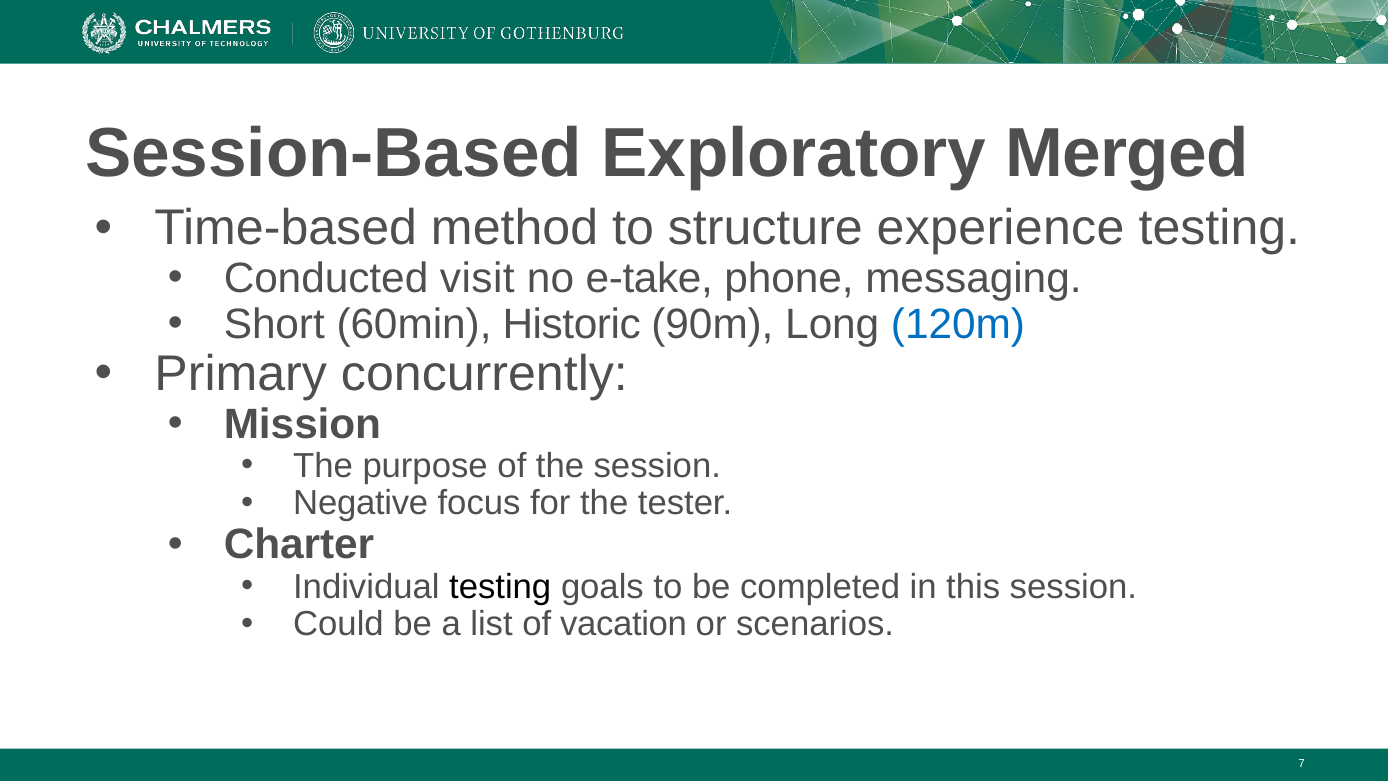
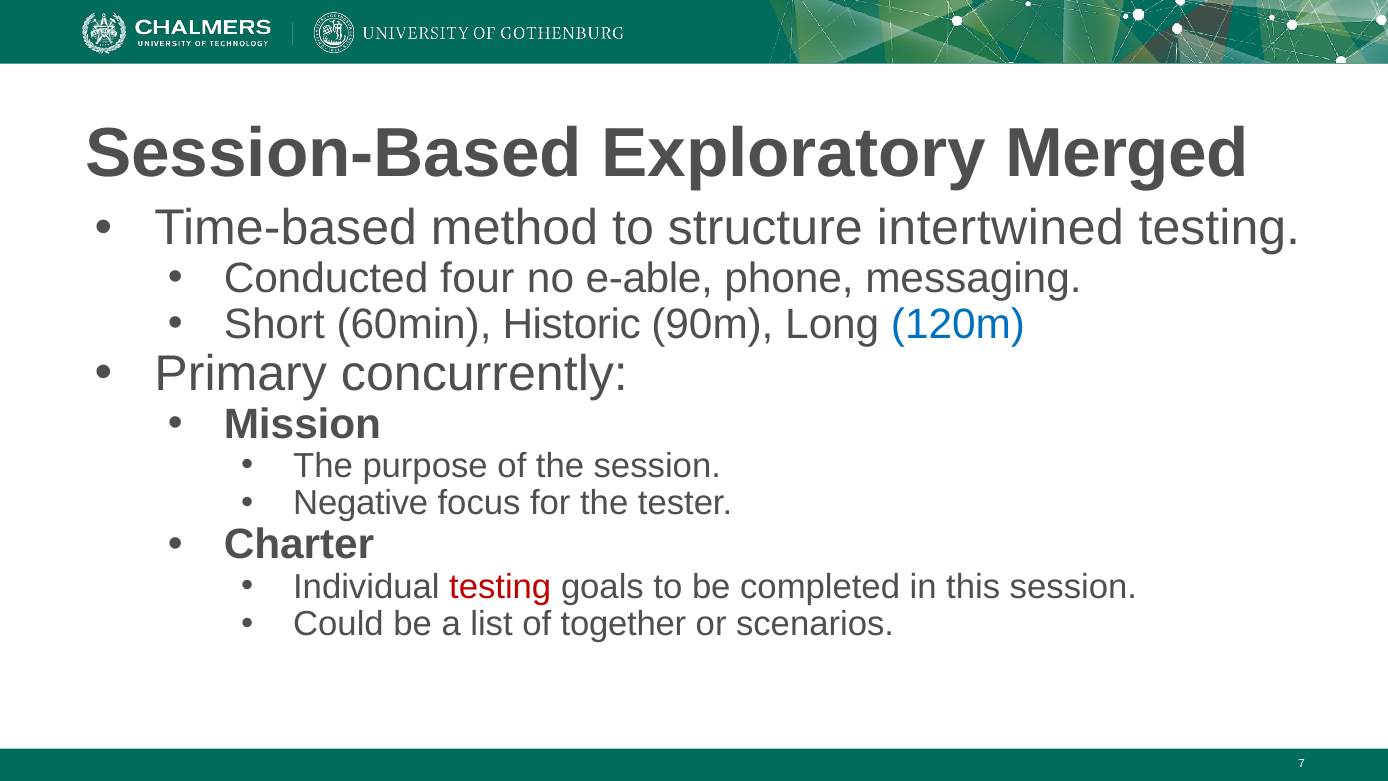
experience: experience -> intertwined (1000, 228)
visit: visit -> four (477, 278)
e-take: e-take -> e-able (649, 278)
testing colour: black -> red (500, 586)
vacation: vacation -> together (623, 624)
